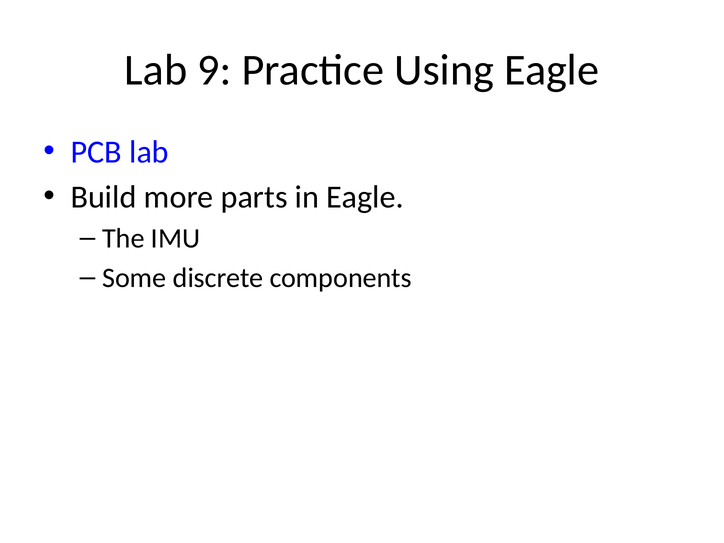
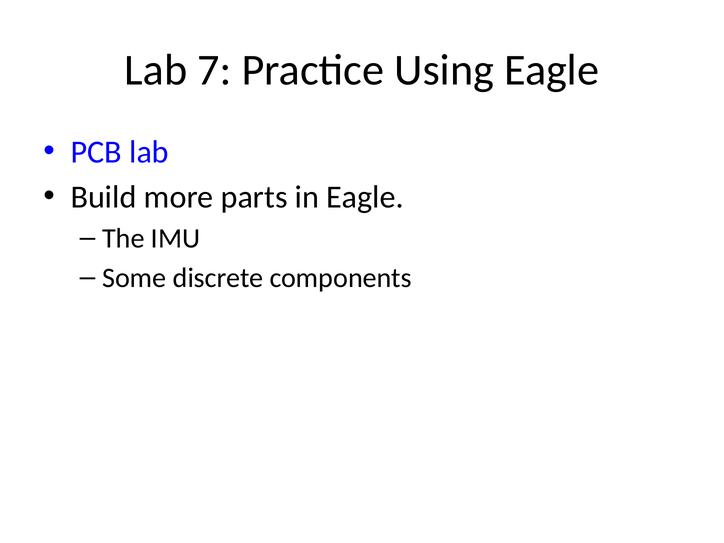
9: 9 -> 7 (214, 70)
